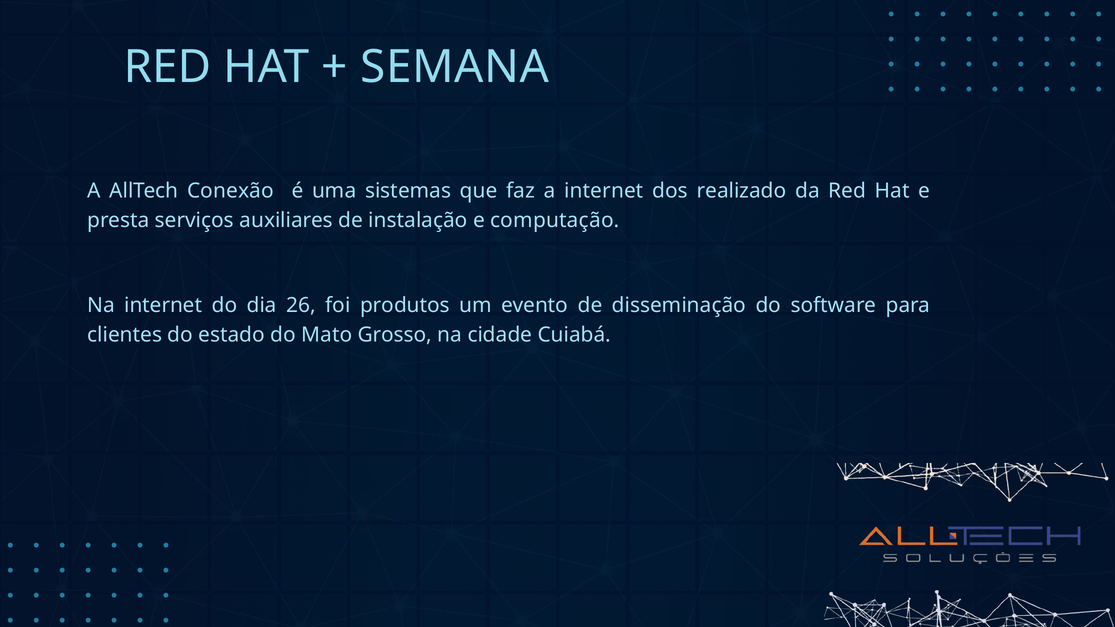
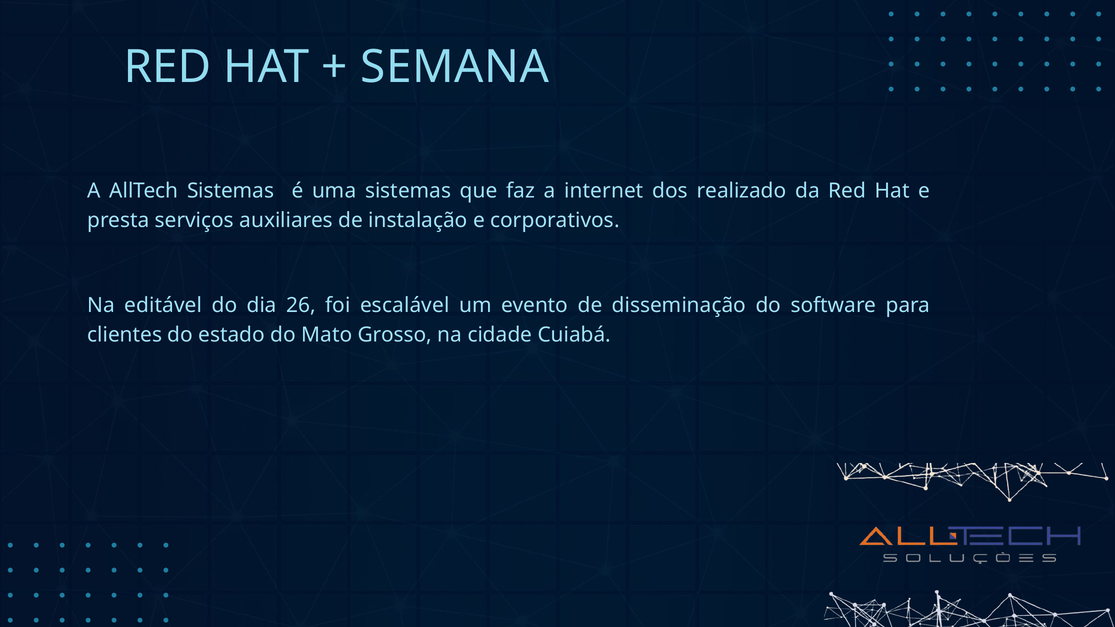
AllTech Conexão: Conexão -> Sistemas (231, 191)
computação: computação -> corporativos (555, 220)
Na internet: internet -> editável (163, 305)
produtos: produtos -> escalável (405, 305)
